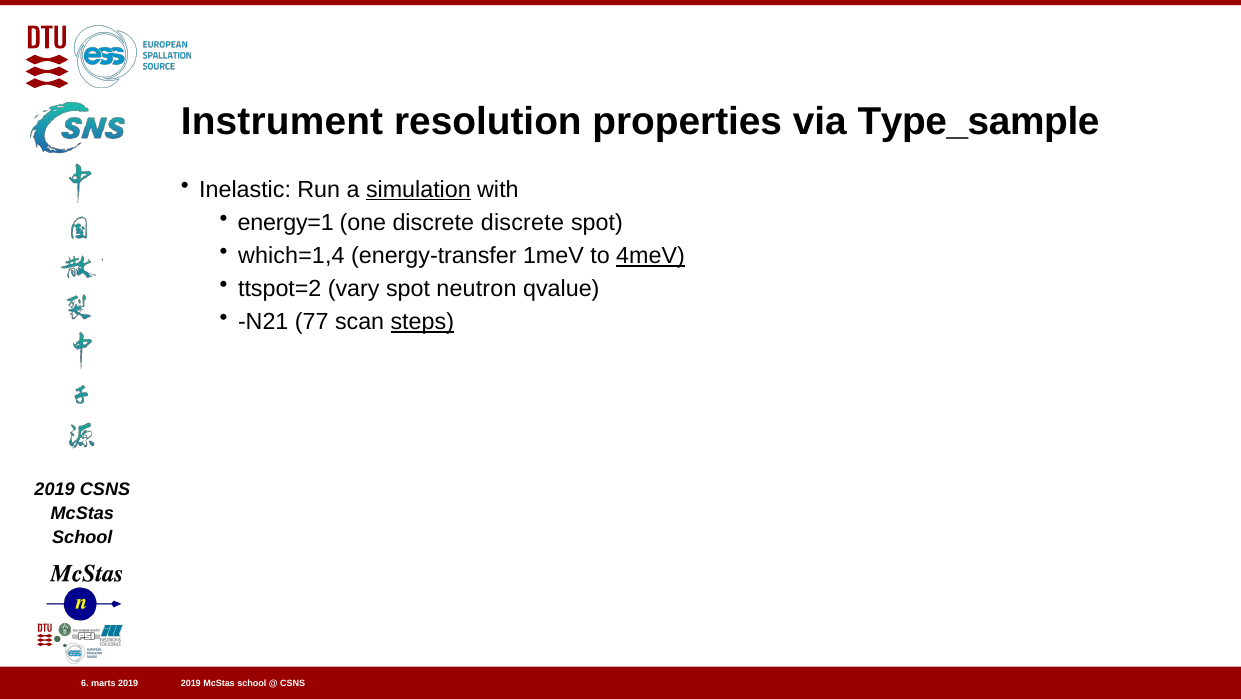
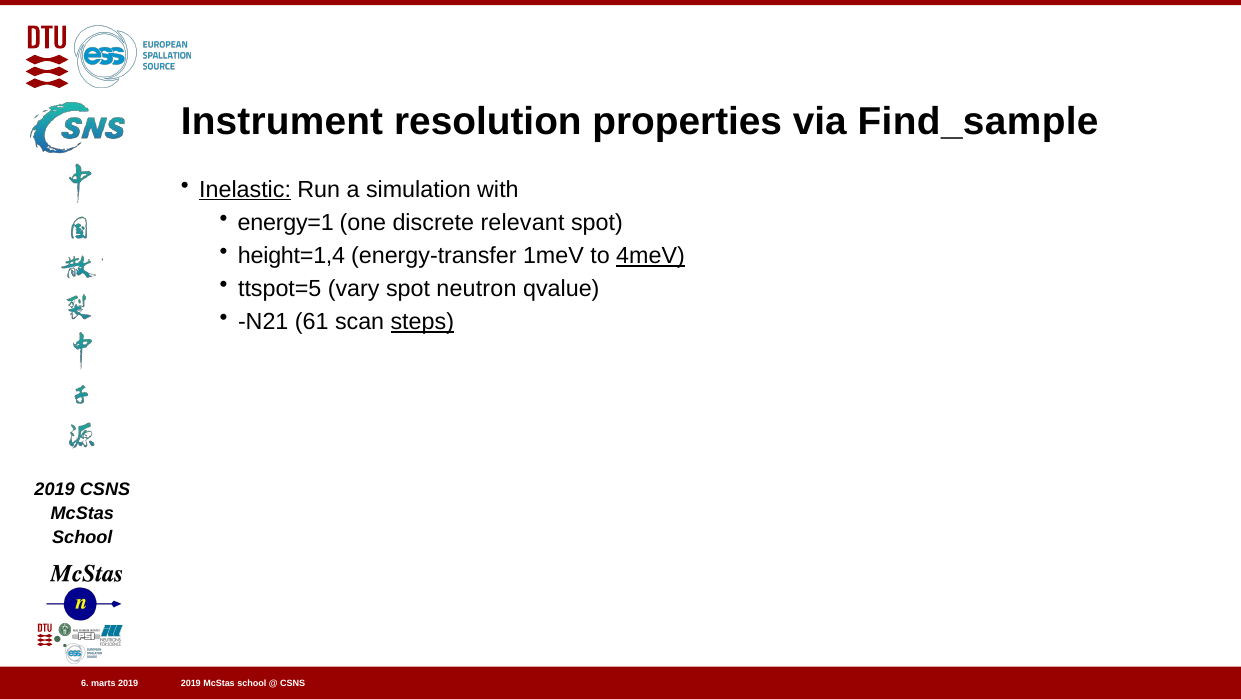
Type_sample: Type_sample -> Find_sample (978, 122)
Inelastic underline: none -> present (245, 189)
simulation underline: present -> none (418, 189)
discrete discrete: discrete -> relevant (522, 223)
which=1,4: which=1,4 -> height=1,4 (292, 256)
ttspot=2: ttspot=2 -> ttspot=5 (280, 289)
77: 77 -> 61 (312, 322)
